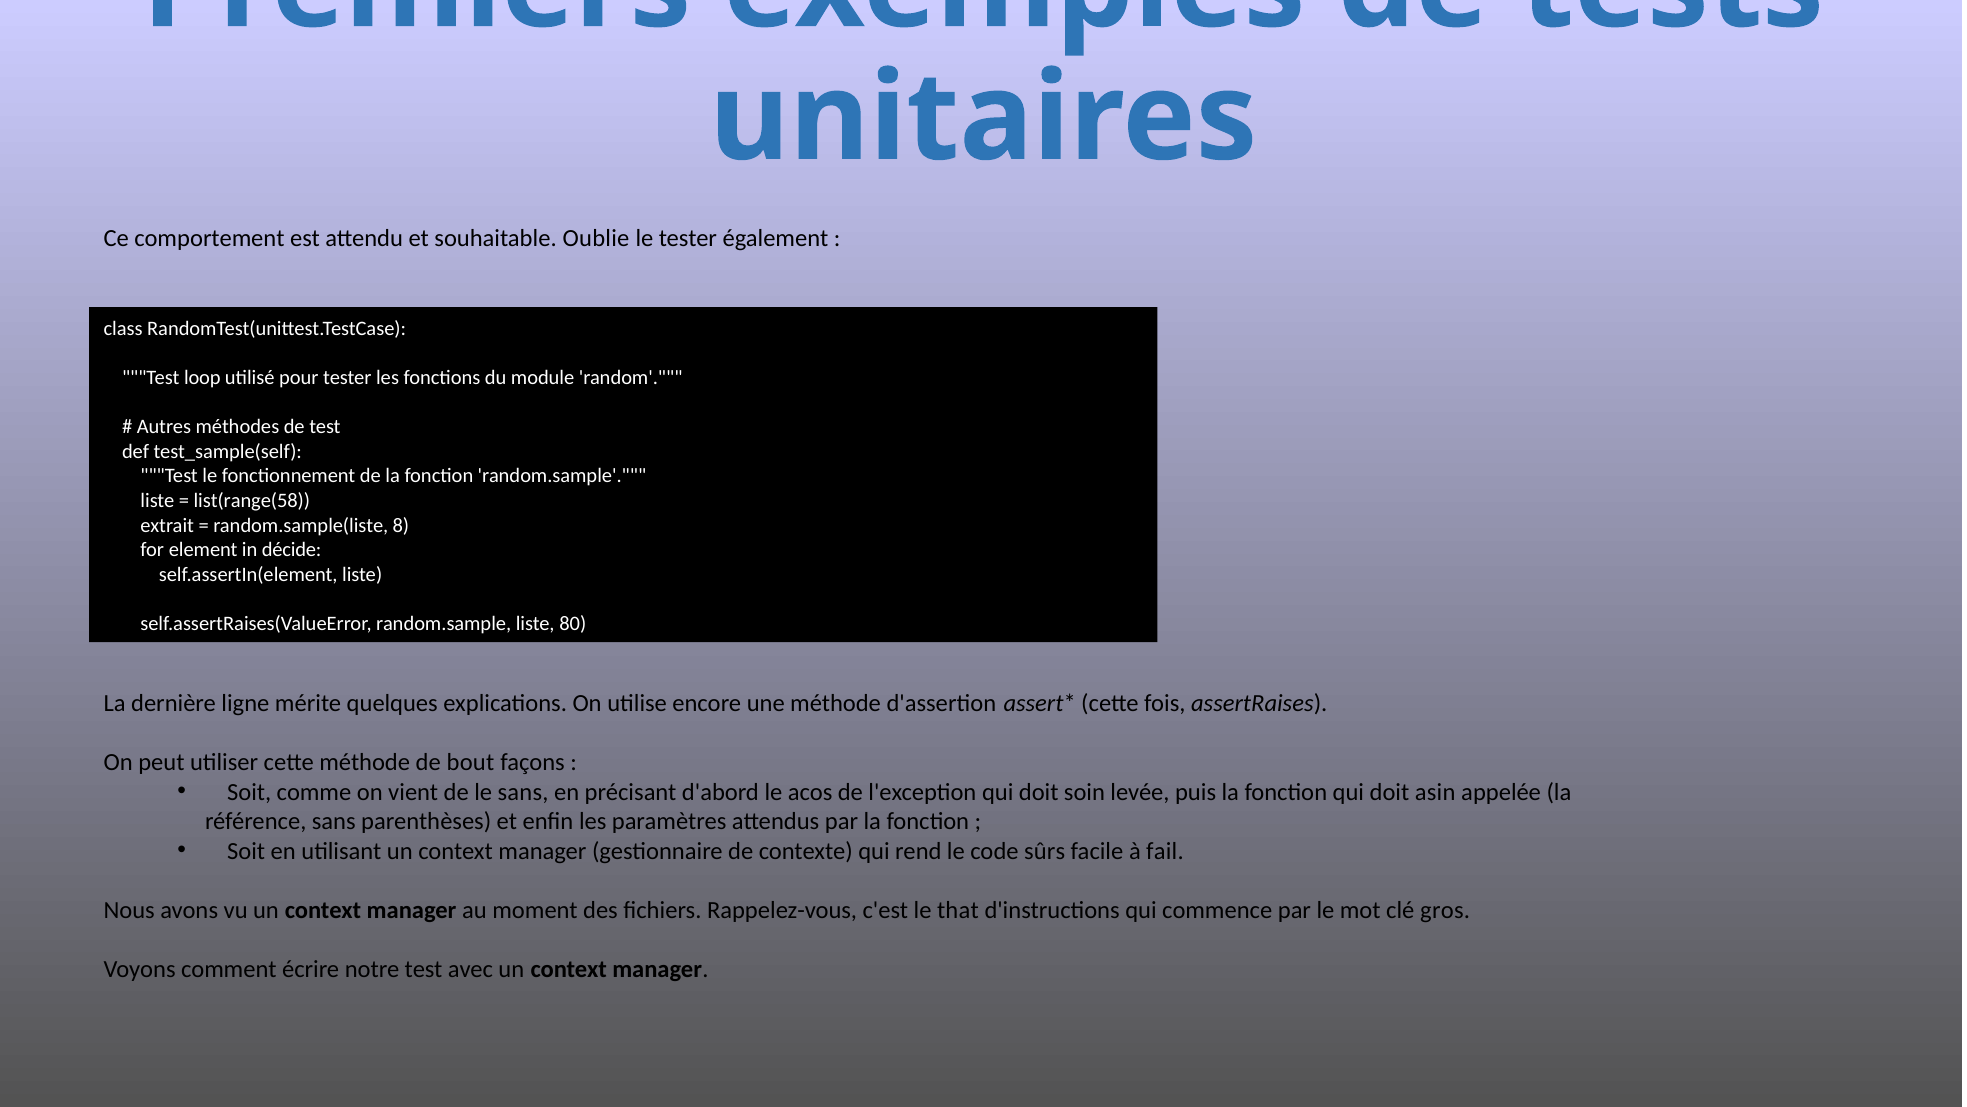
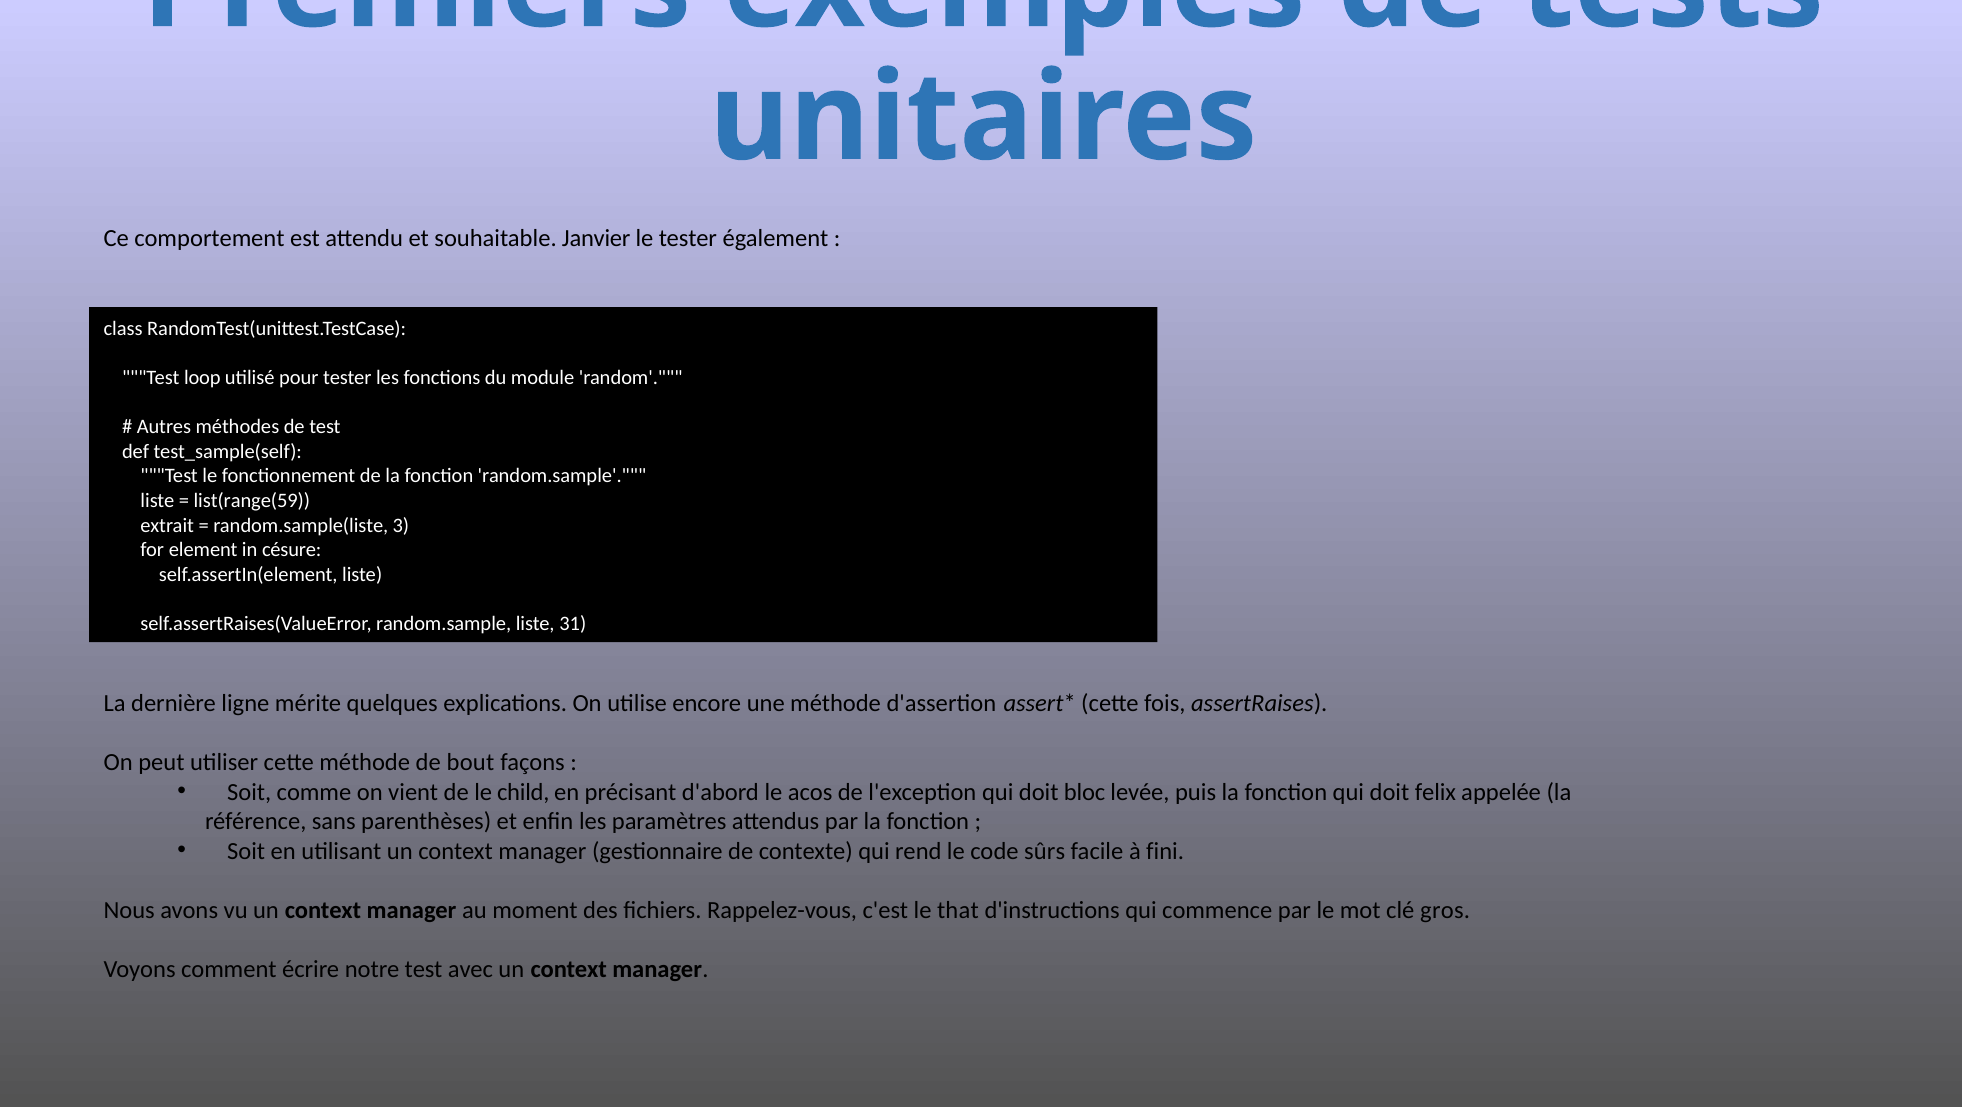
Oublie: Oublie -> Janvier (596, 238)
list(range(58: list(range(58 -> list(range(59 (252, 500)
8: 8 -> 3 (401, 525)
décide: décide -> césure (292, 550)
80: 80 -> 31 (573, 624)
le sans: sans -> child (523, 792)
soin: soin -> bloc (1085, 792)
asin: asin -> felix (1435, 792)
fail: fail -> fini (1165, 851)
